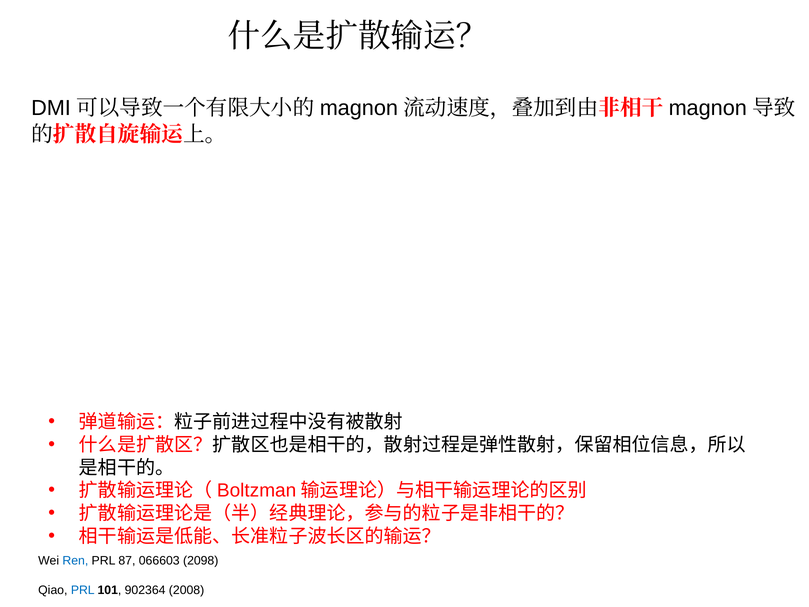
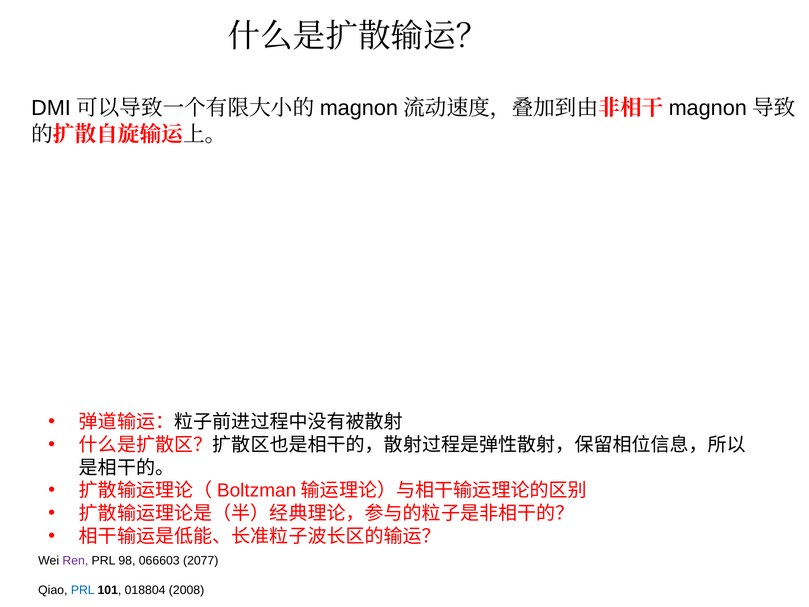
Ren colour: blue -> purple (75, 561)
87: 87 -> 98 (127, 561)
2098: 2098 -> 2077 (201, 561)
902364: 902364 -> 018804 (145, 590)
